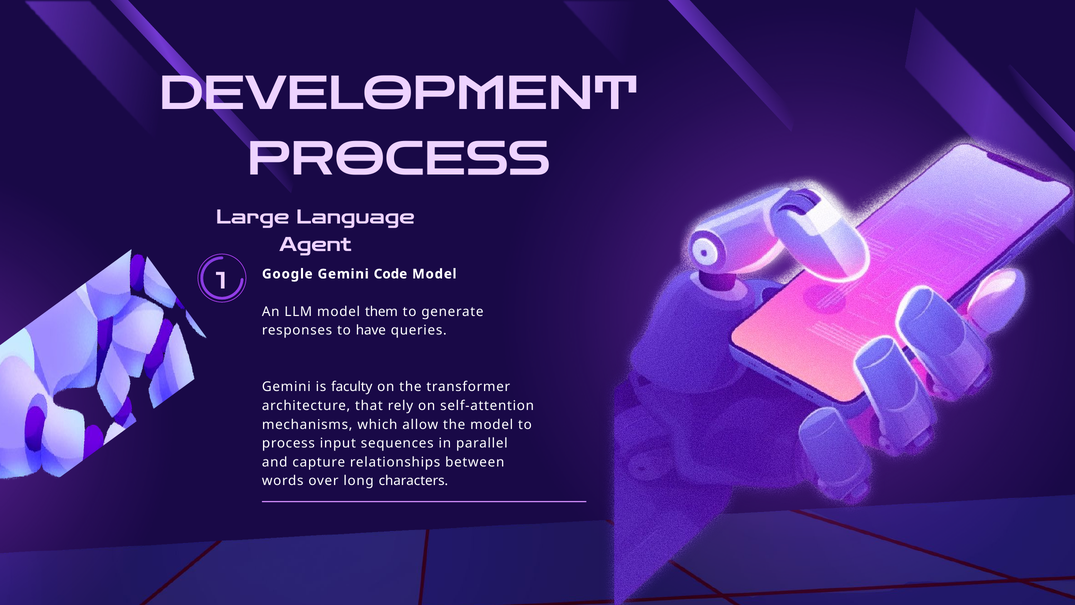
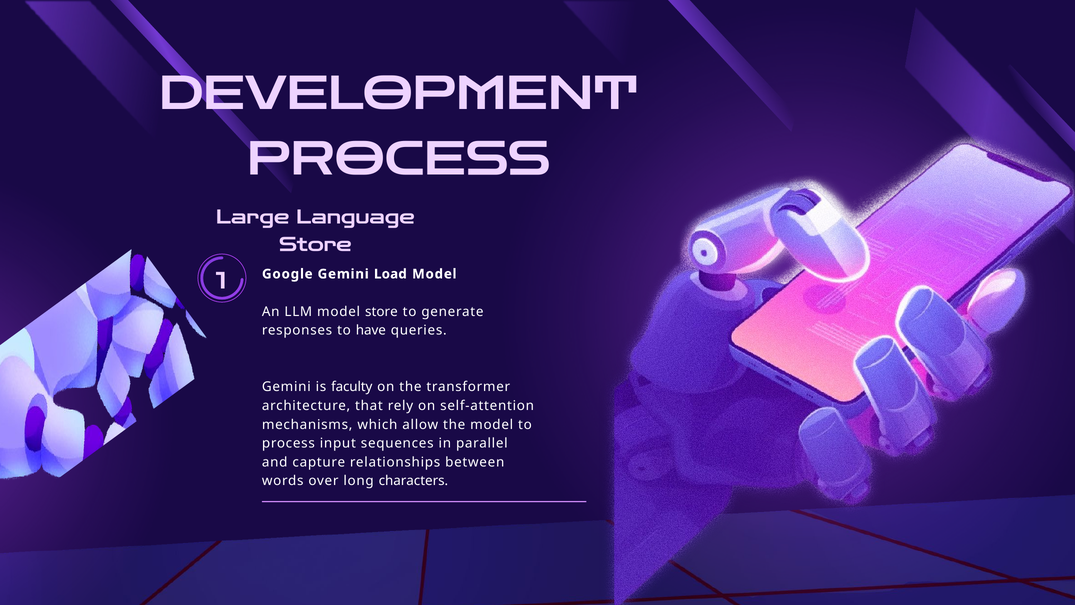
Agent: Agent -> Store (315, 244)
Code: Code -> Load (390, 274)
model them: them -> store (381, 311)
